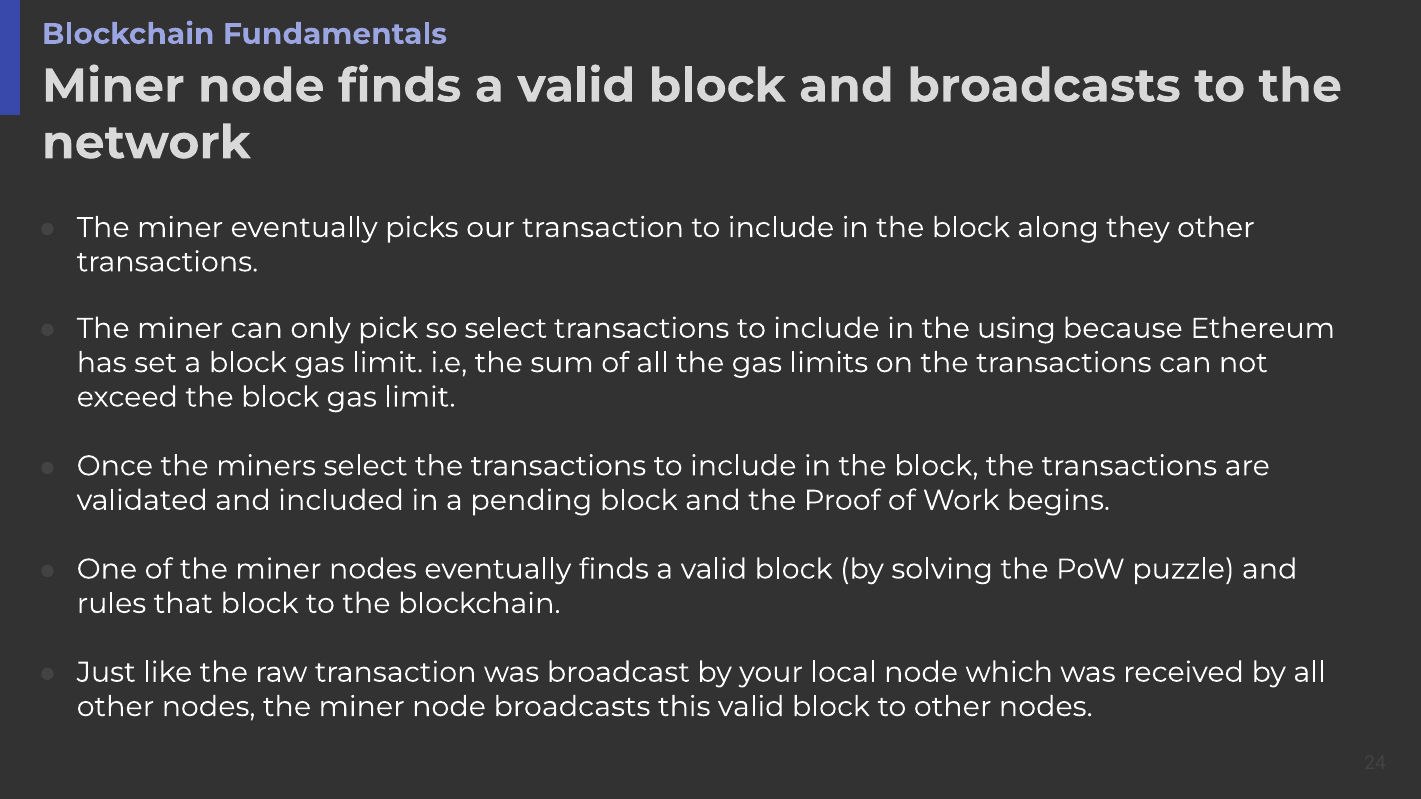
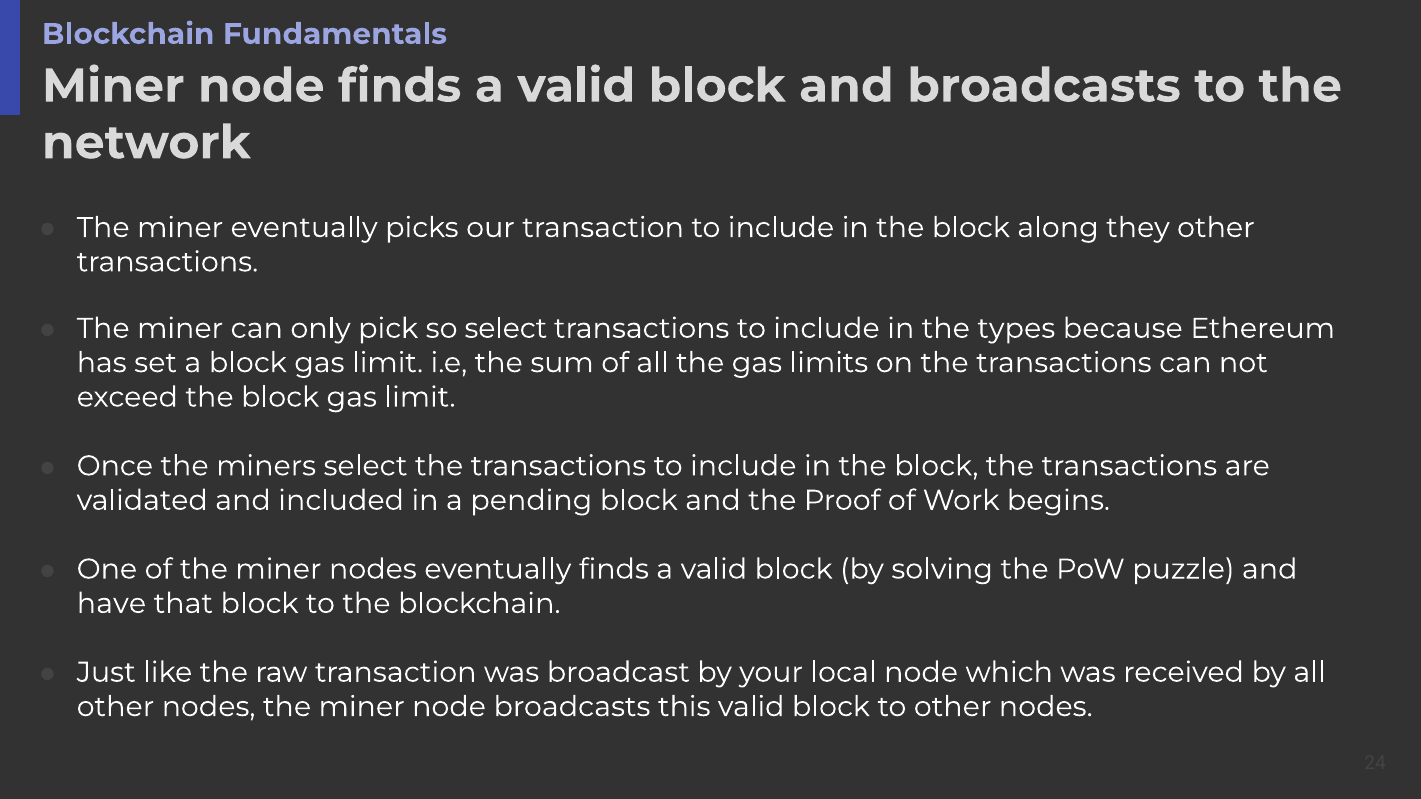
using: using -> types (1016, 329)
rules: rules -> have (111, 604)
